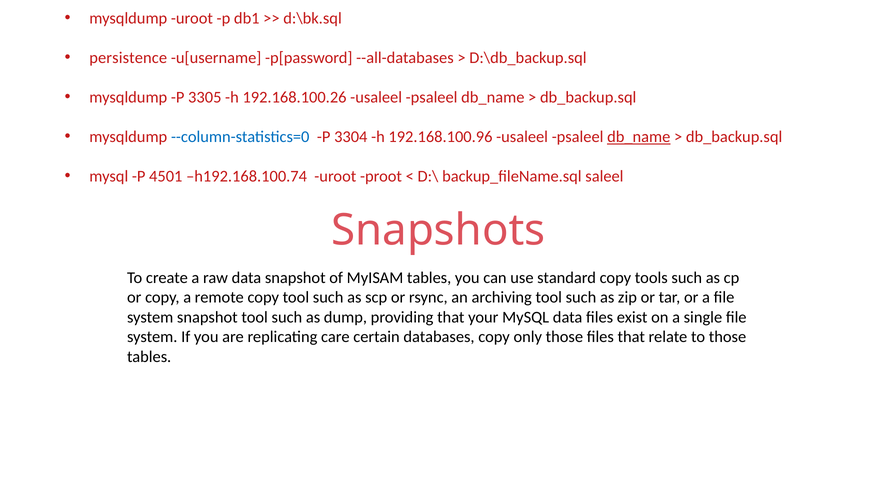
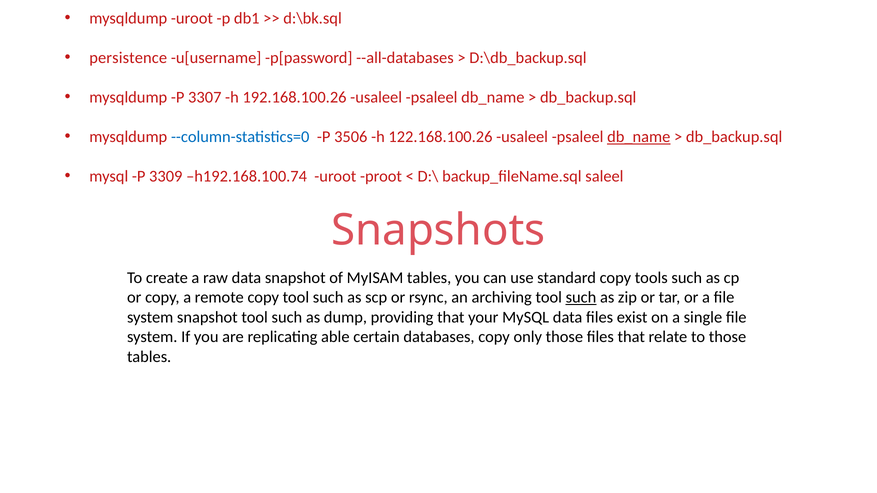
3305: 3305 -> 3307 (205, 97)
3304: 3304 -> 3506 (351, 137)
192.168.100.96: 192.168.100.96 -> 122.168.100.26 (440, 137)
4501: 4501 -> 3309 (166, 176)
such underline: none -> present (581, 298)
care: care -> able (335, 337)
